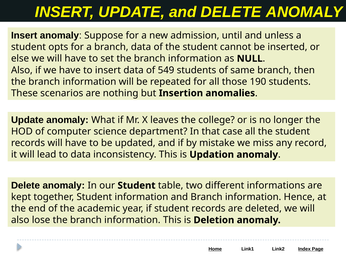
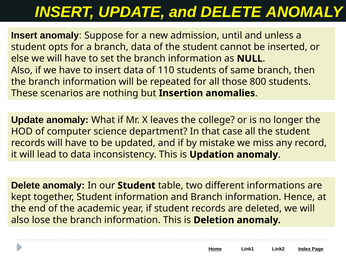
549: 549 -> 110 (166, 70)
190: 190 -> 800 (258, 82)
